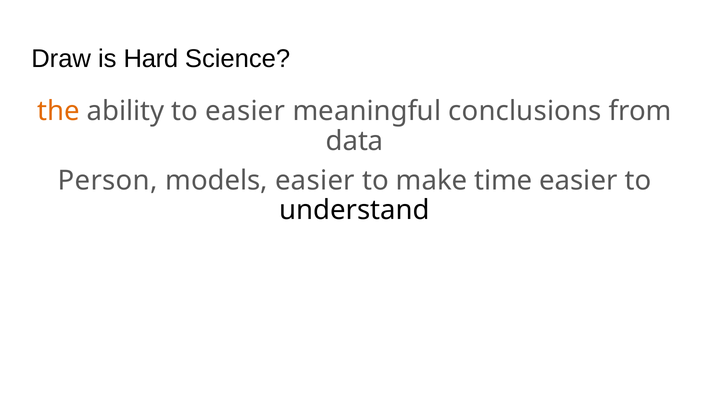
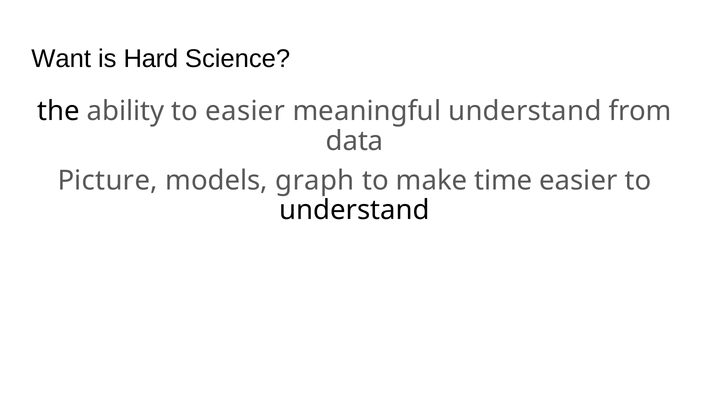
Draw: Draw -> Want (61, 59)
the colour: orange -> black (58, 111)
meaningful conclusions: conclusions -> understand (525, 111)
Person: Person -> Picture (108, 180)
models easier: easier -> graph (315, 180)
